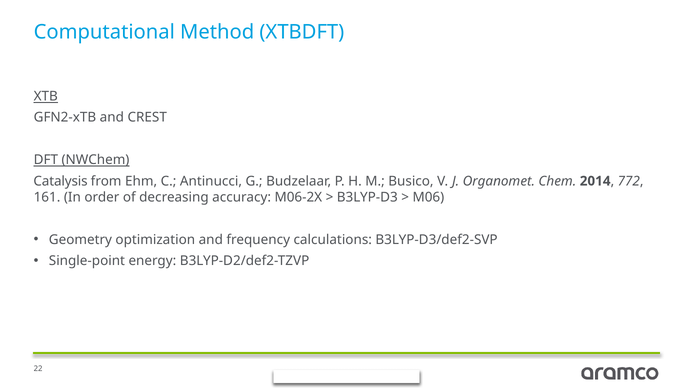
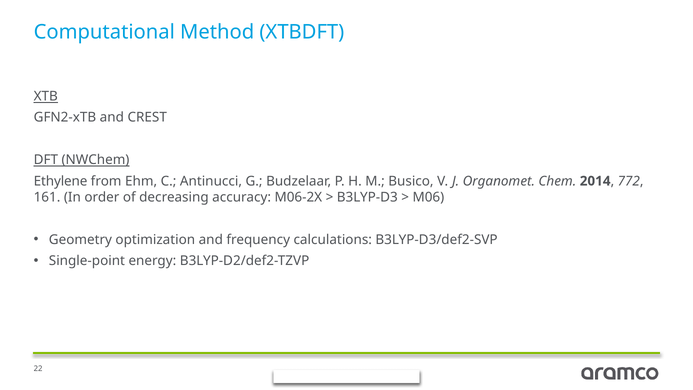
Catalysis: Catalysis -> Ethylene (61, 181)
